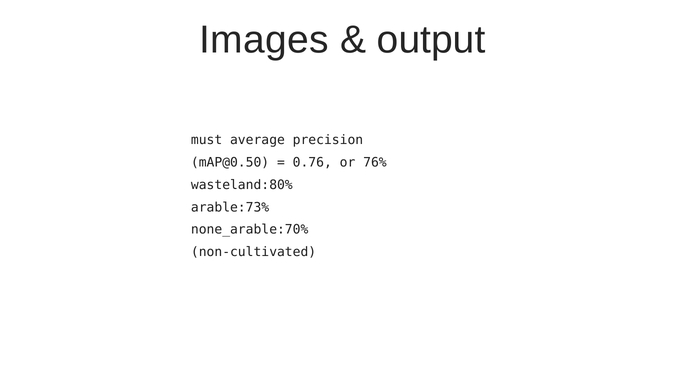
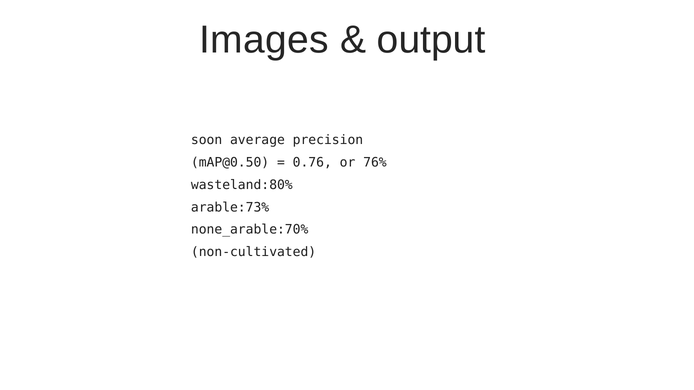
must: must -> soon (207, 140)
